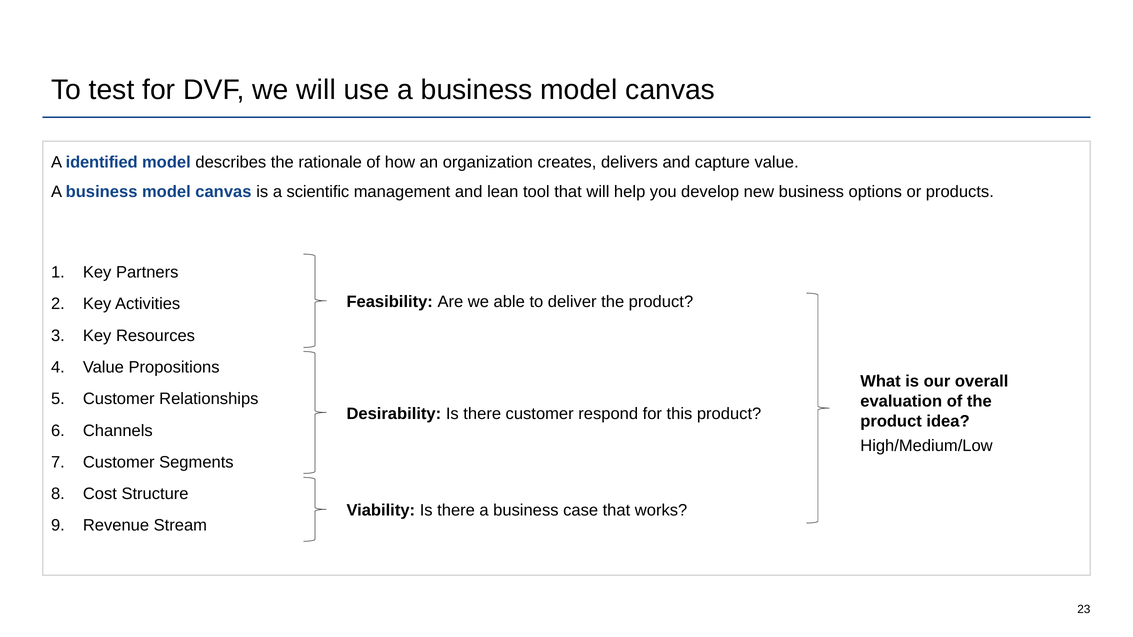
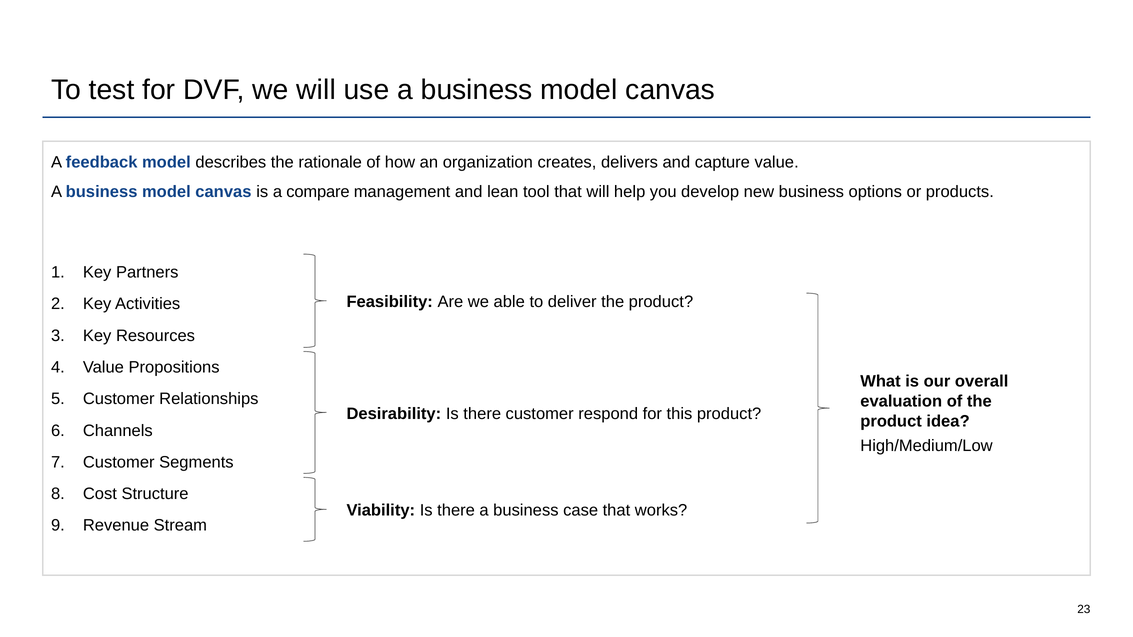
identified: identified -> feedback (102, 162)
scientific: scientific -> compare (318, 192)
